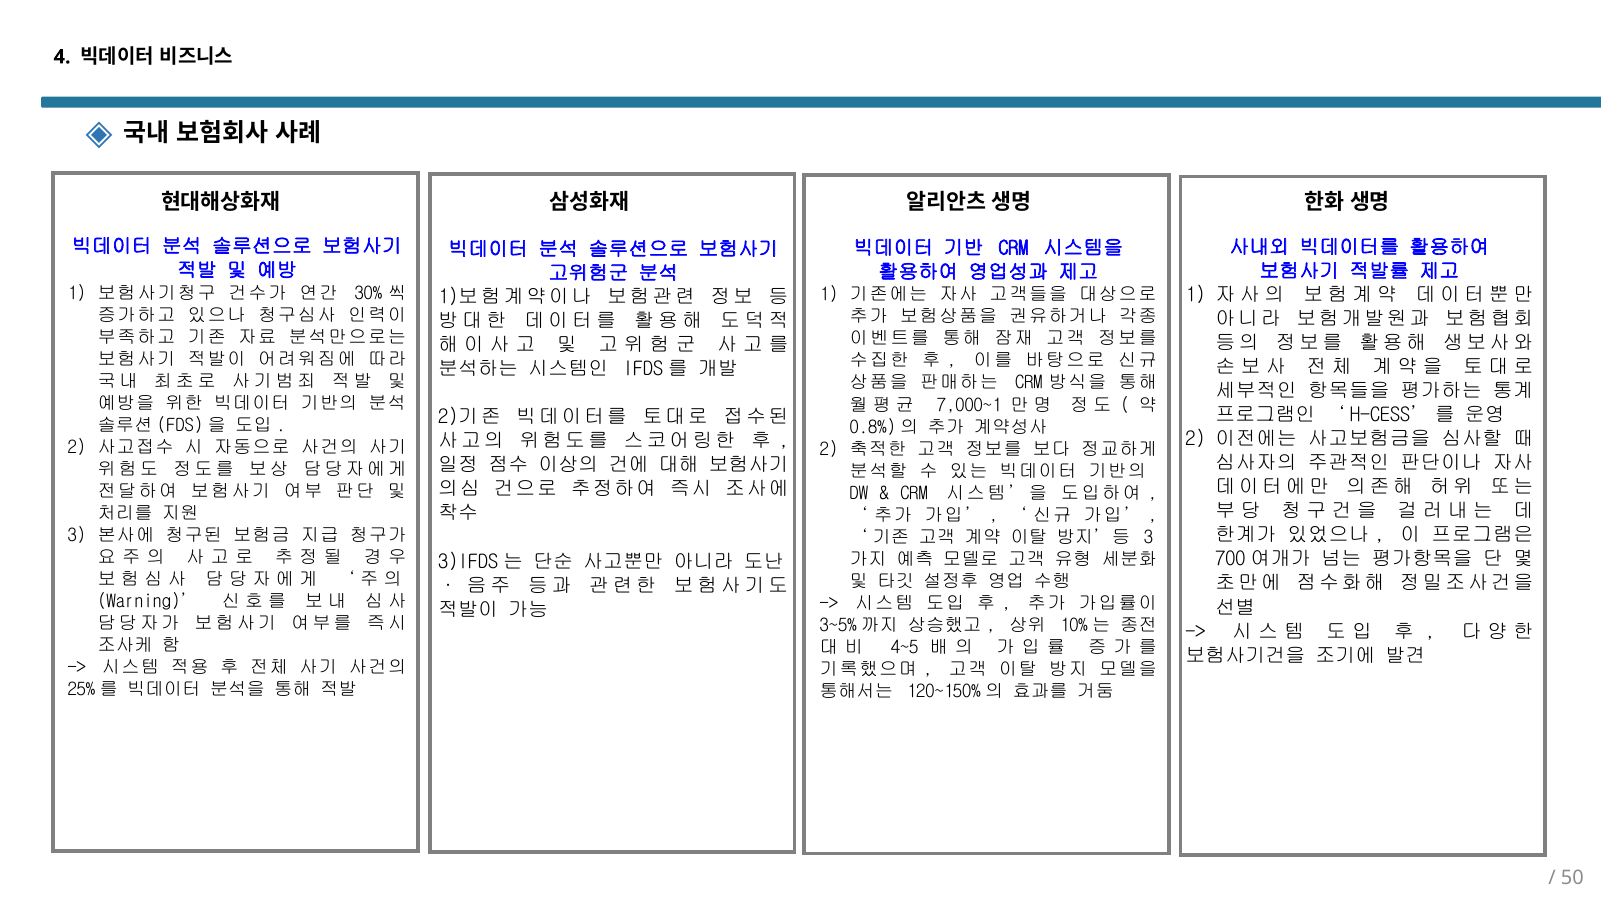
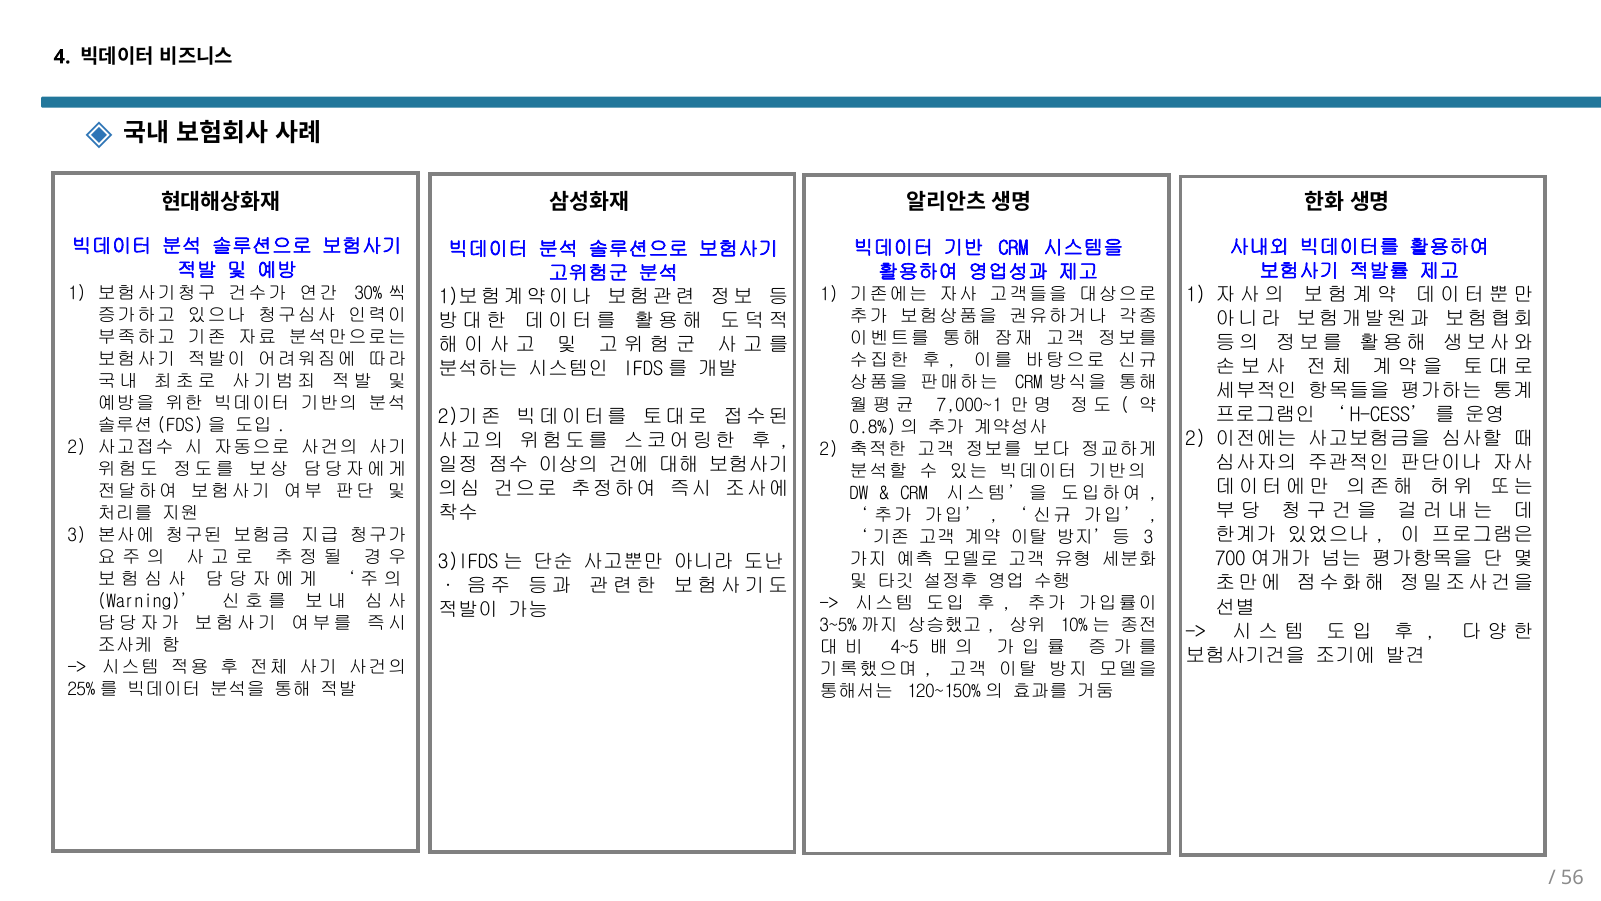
50: 50 -> 56 (1572, 877)
